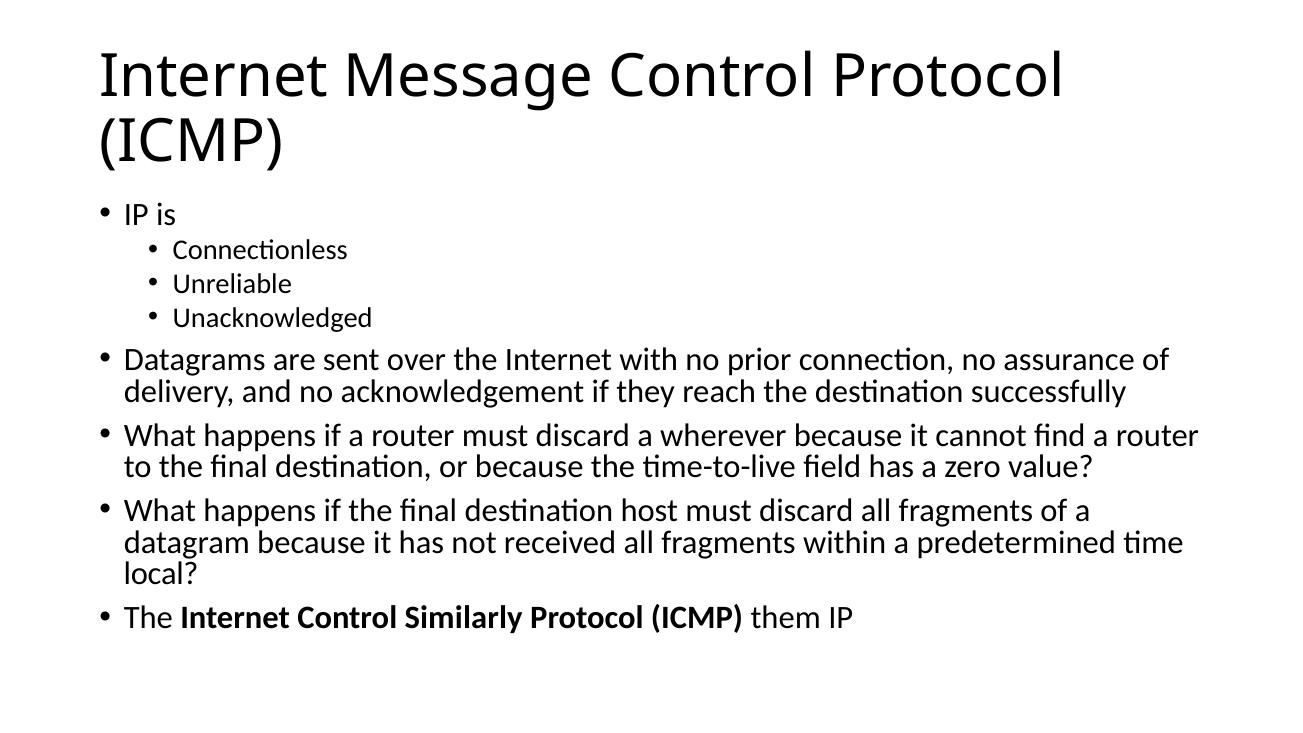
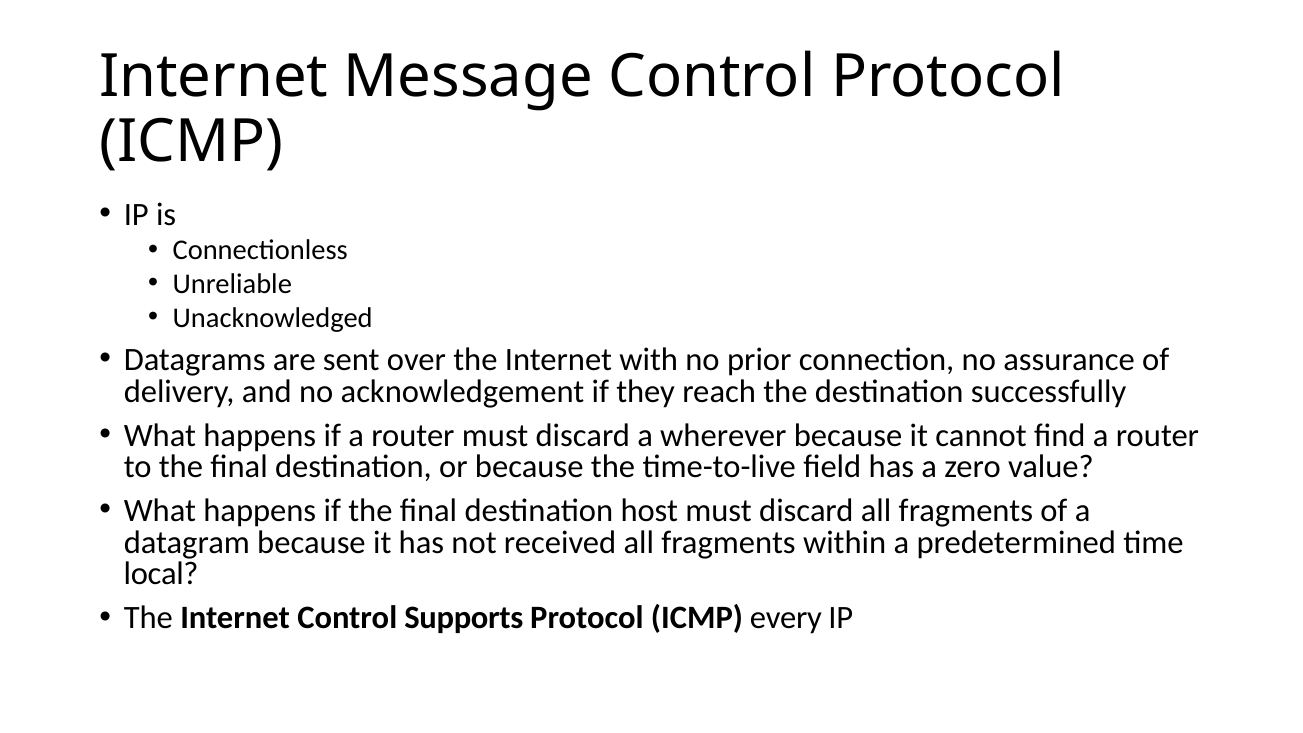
Similarly: Similarly -> Supports (464, 618)
them: them -> every (786, 618)
